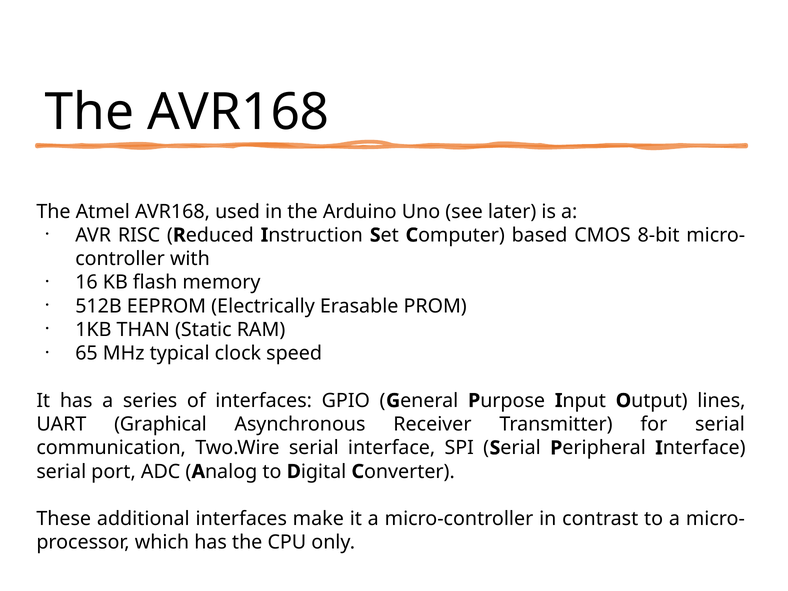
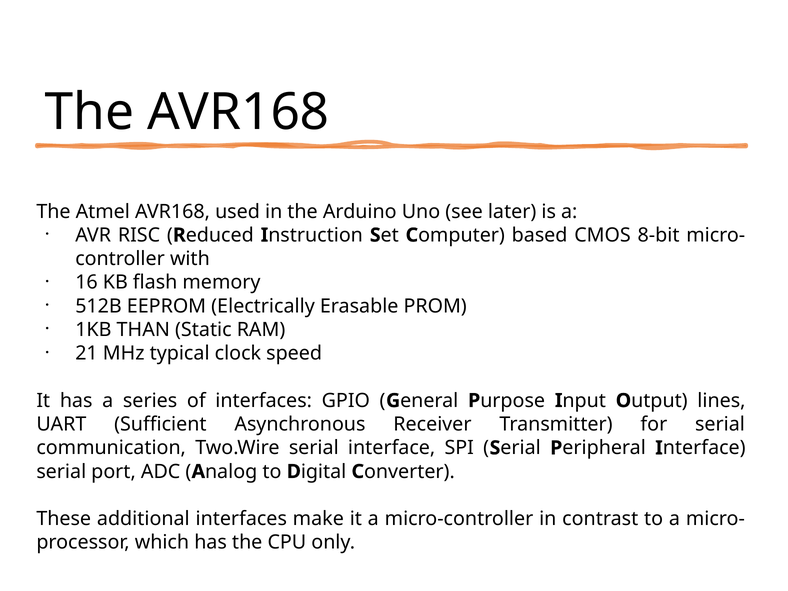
65: 65 -> 21 (87, 353)
Graphical: Graphical -> Sufficient (160, 424)
